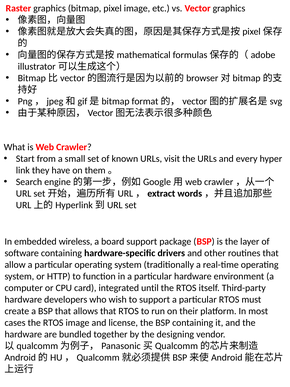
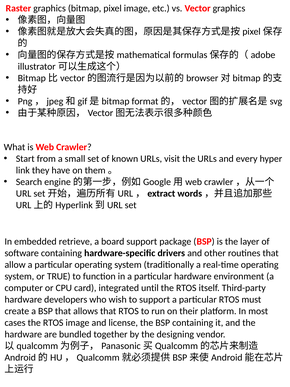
wireless: wireless -> retrieve (76, 241)
HTTP: HTTP -> TRUE (59, 276)
